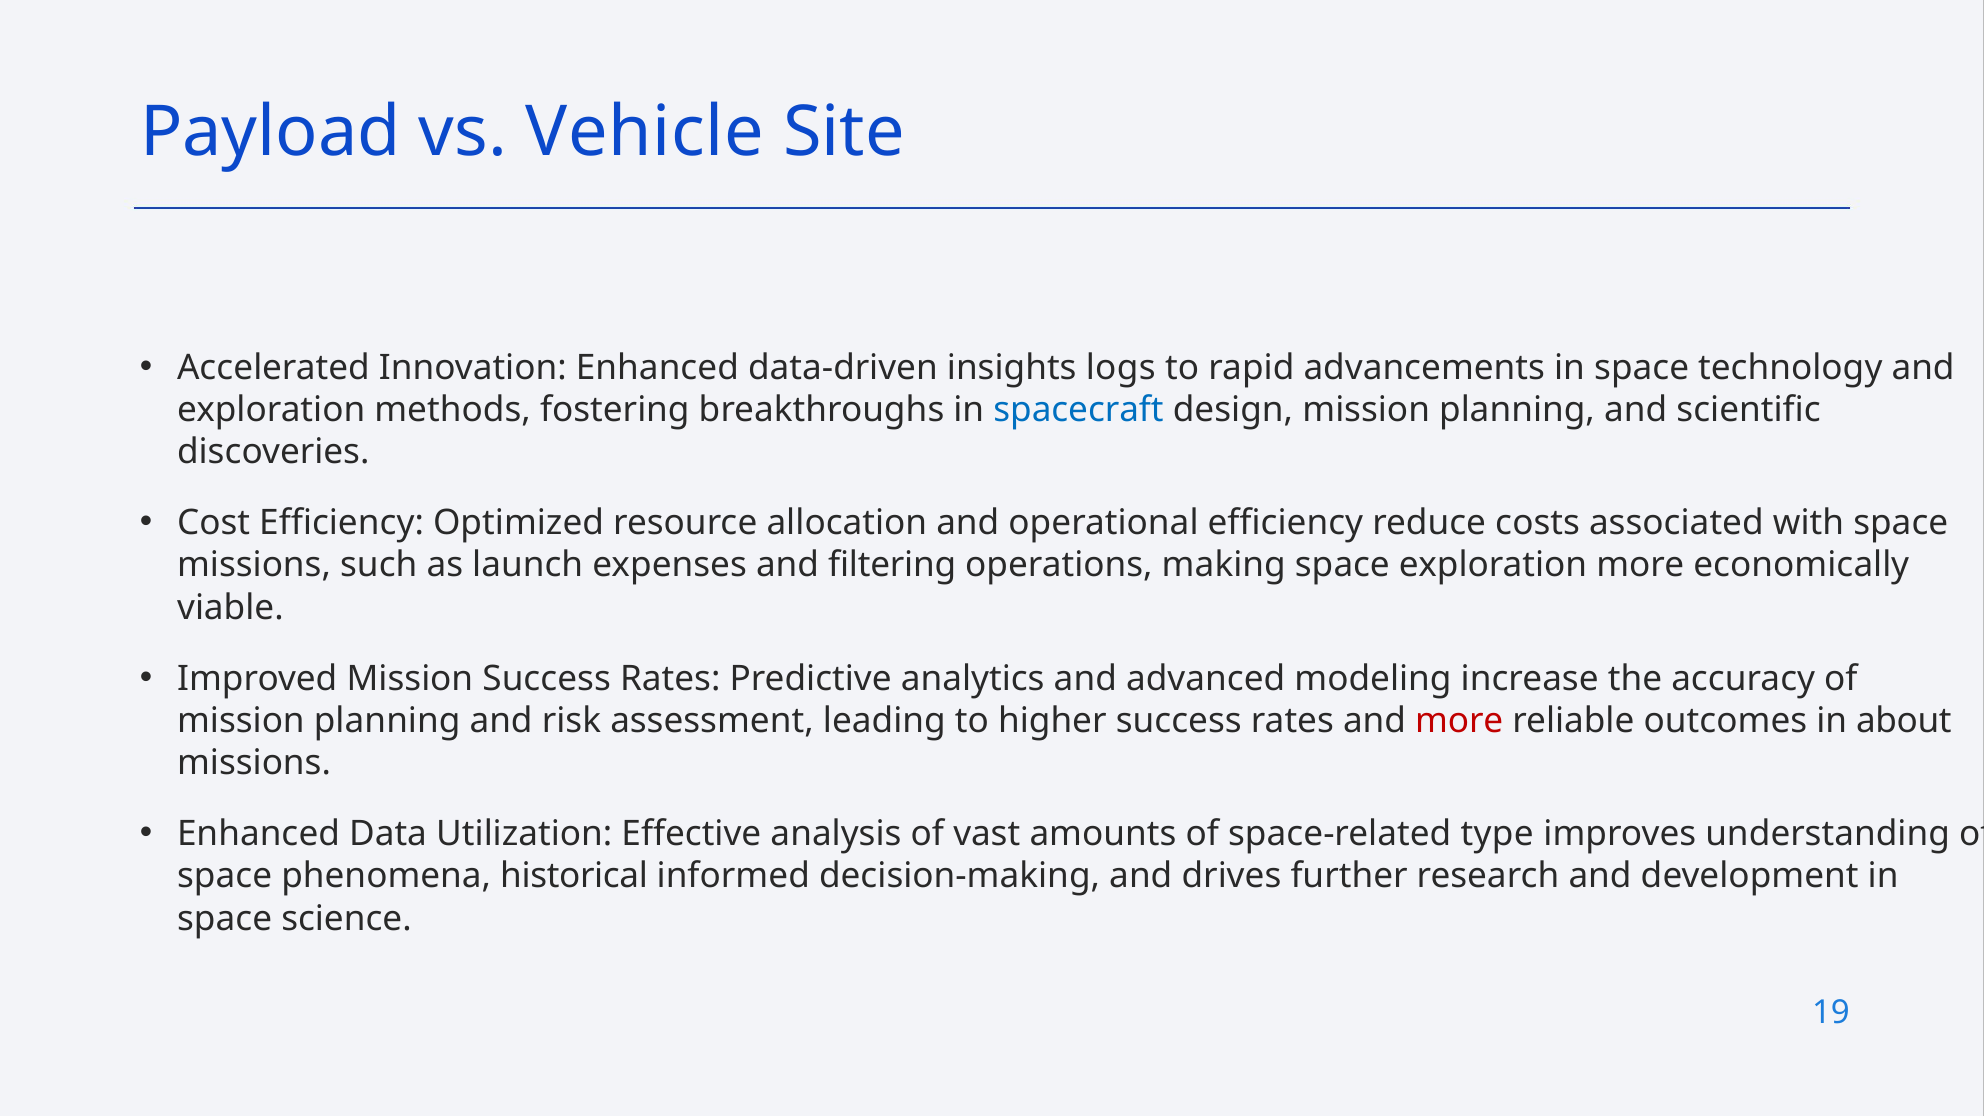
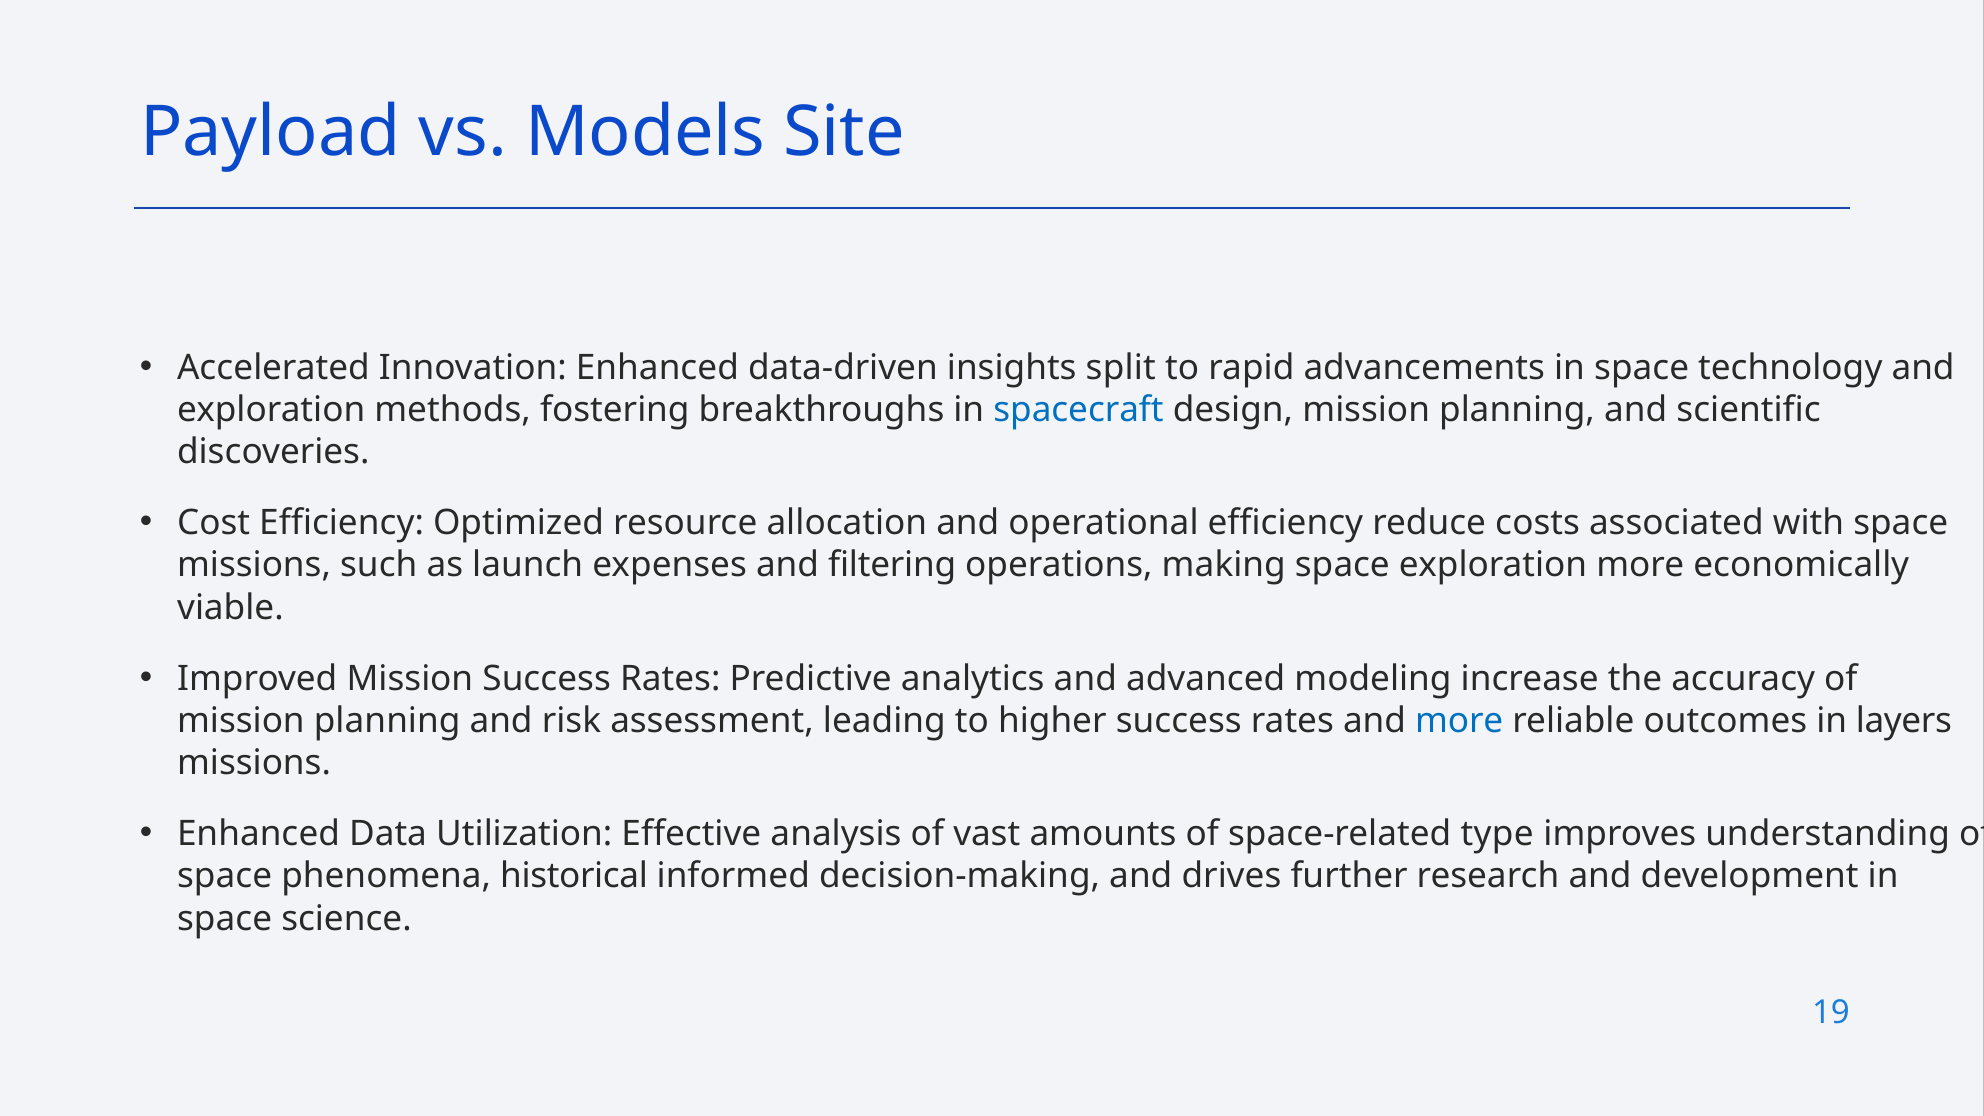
Vehicle: Vehicle -> Models (645, 133)
logs: logs -> split (1121, 368)
more colour: red -> blue (1459, 721)
about: about -> layers (1904, 721)
